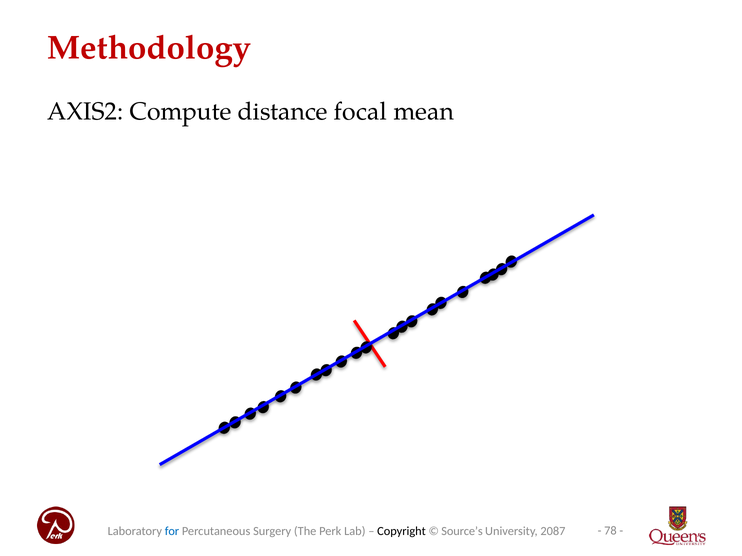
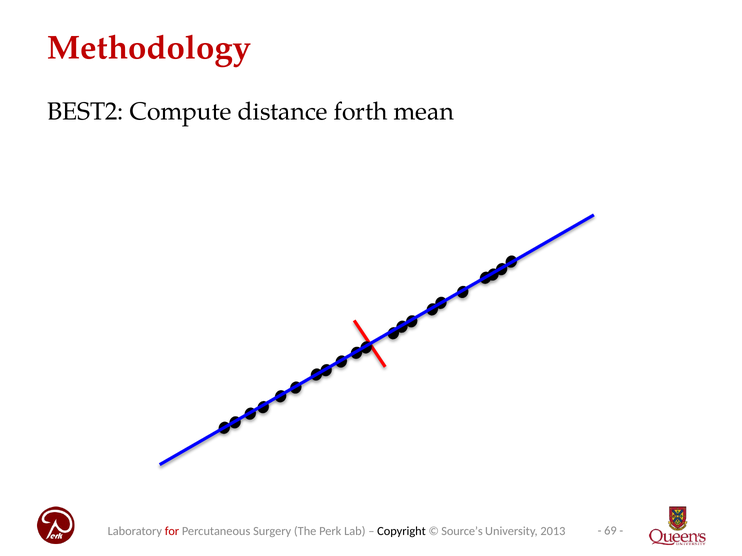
AXIS2: AXIS2 -> BEST2 (85, 112)
focal: focal -> forth (361, 112)
78: 78 -> 69 (610, 531)
for colour: blue -> red (172, 531)
2087: 2087 -> 2013 (553, 531)
